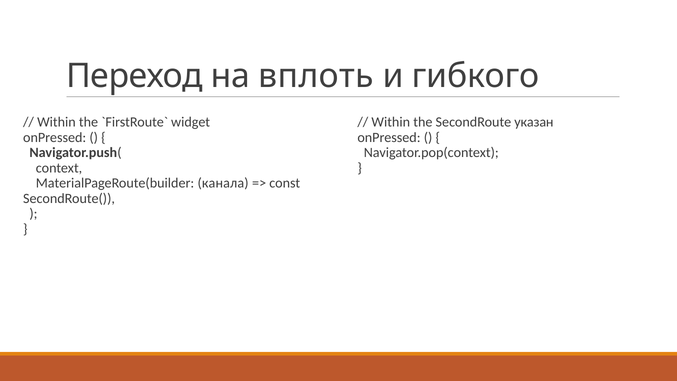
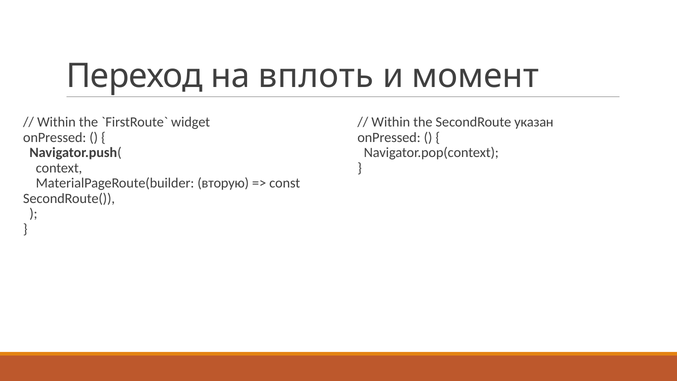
гибкого: гибкого -> момент (475, 76)
канала: канала -> вторую (223, 183)
